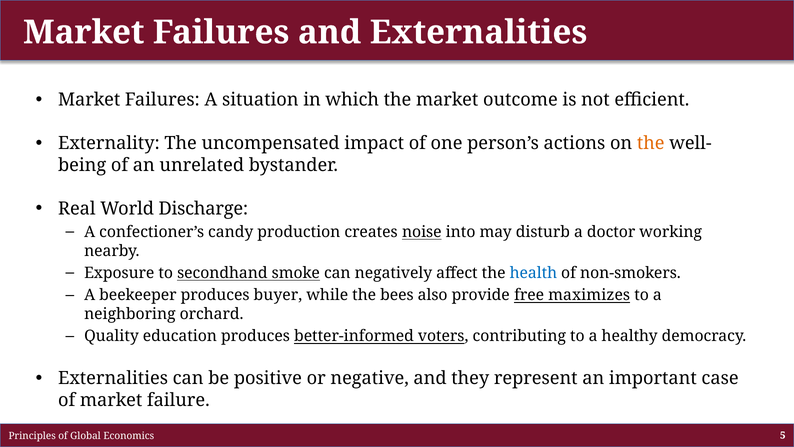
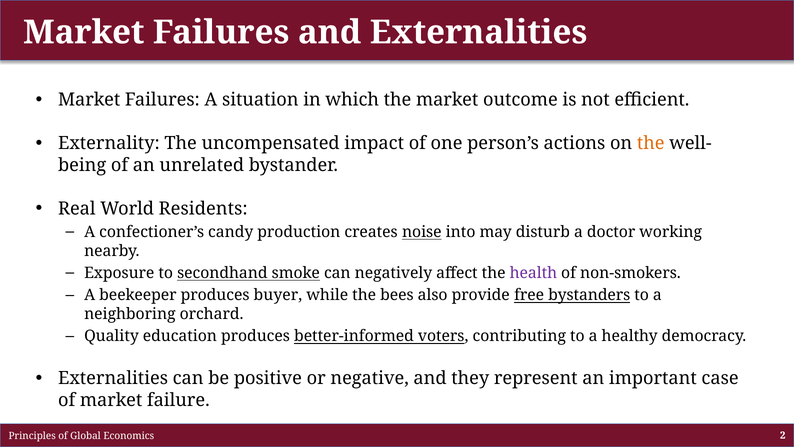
Discharge: Discharge -> Residents (203, 208)
health colour: blue -> purple (533, 273)
maximizes: maximizes -> bystanders (589, 295)
5: 5 -> 2 (783, 435)
